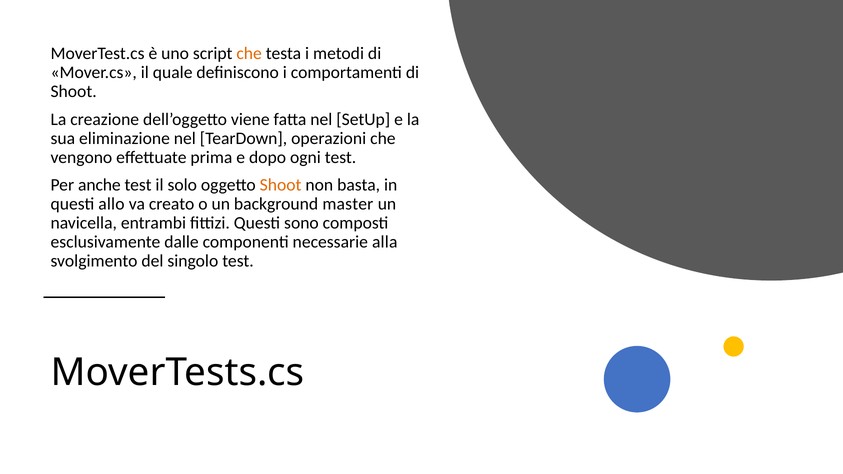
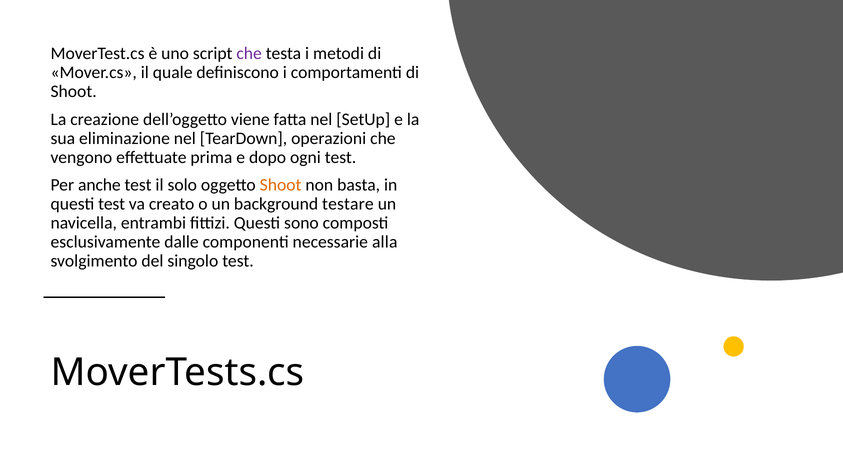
che colour: orange -> purple (249, 54)
questi allo: allo -> test (112, 204)
master: master -> testare (348, 204)
